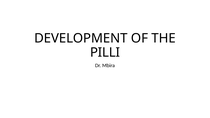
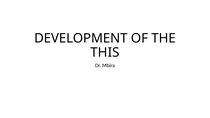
PILLI: PILLI -> THIS (105, 52)
